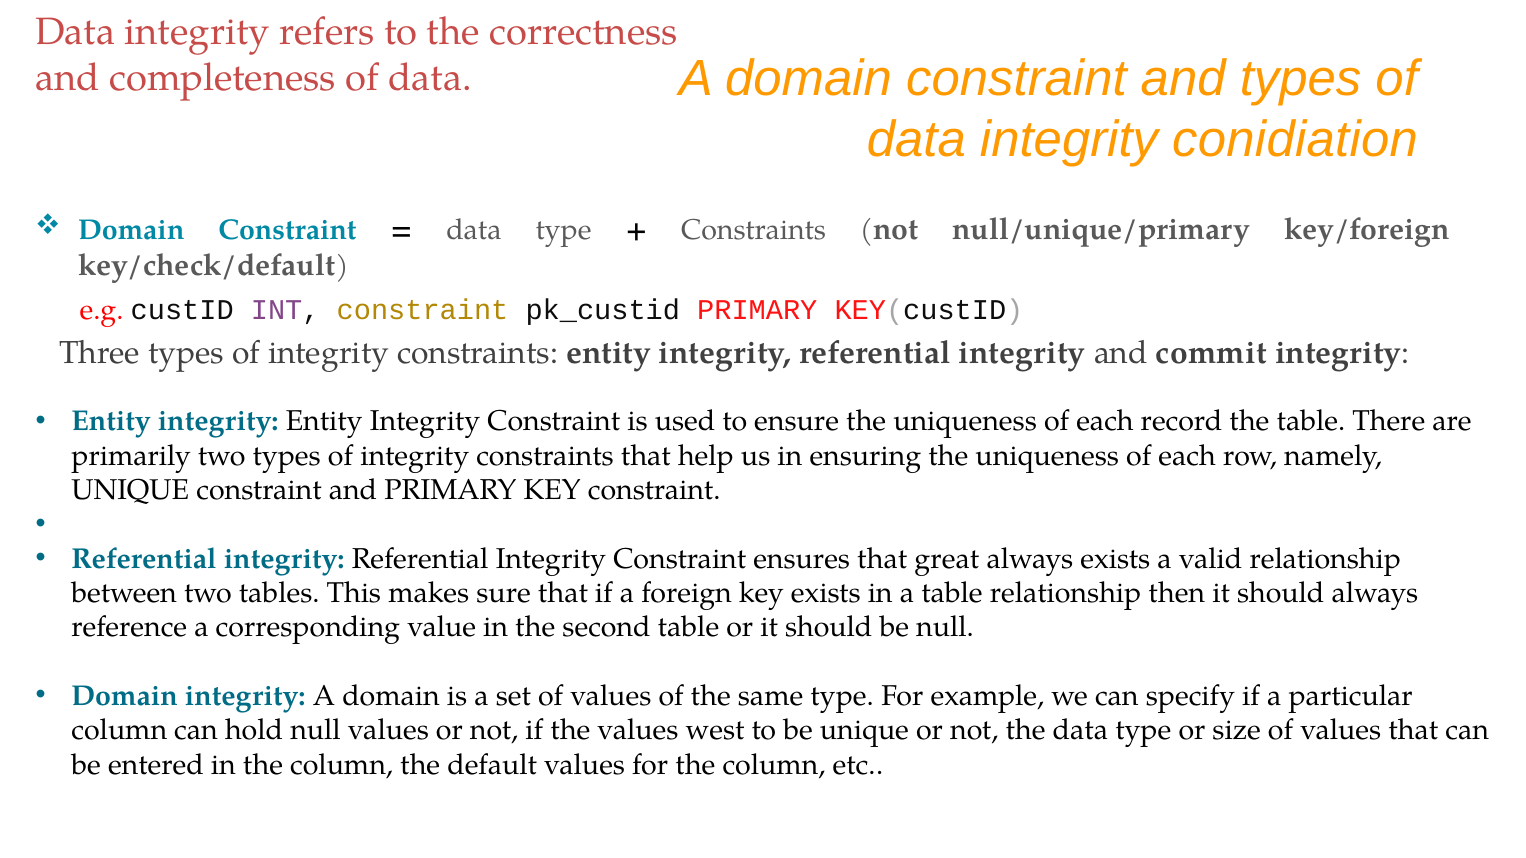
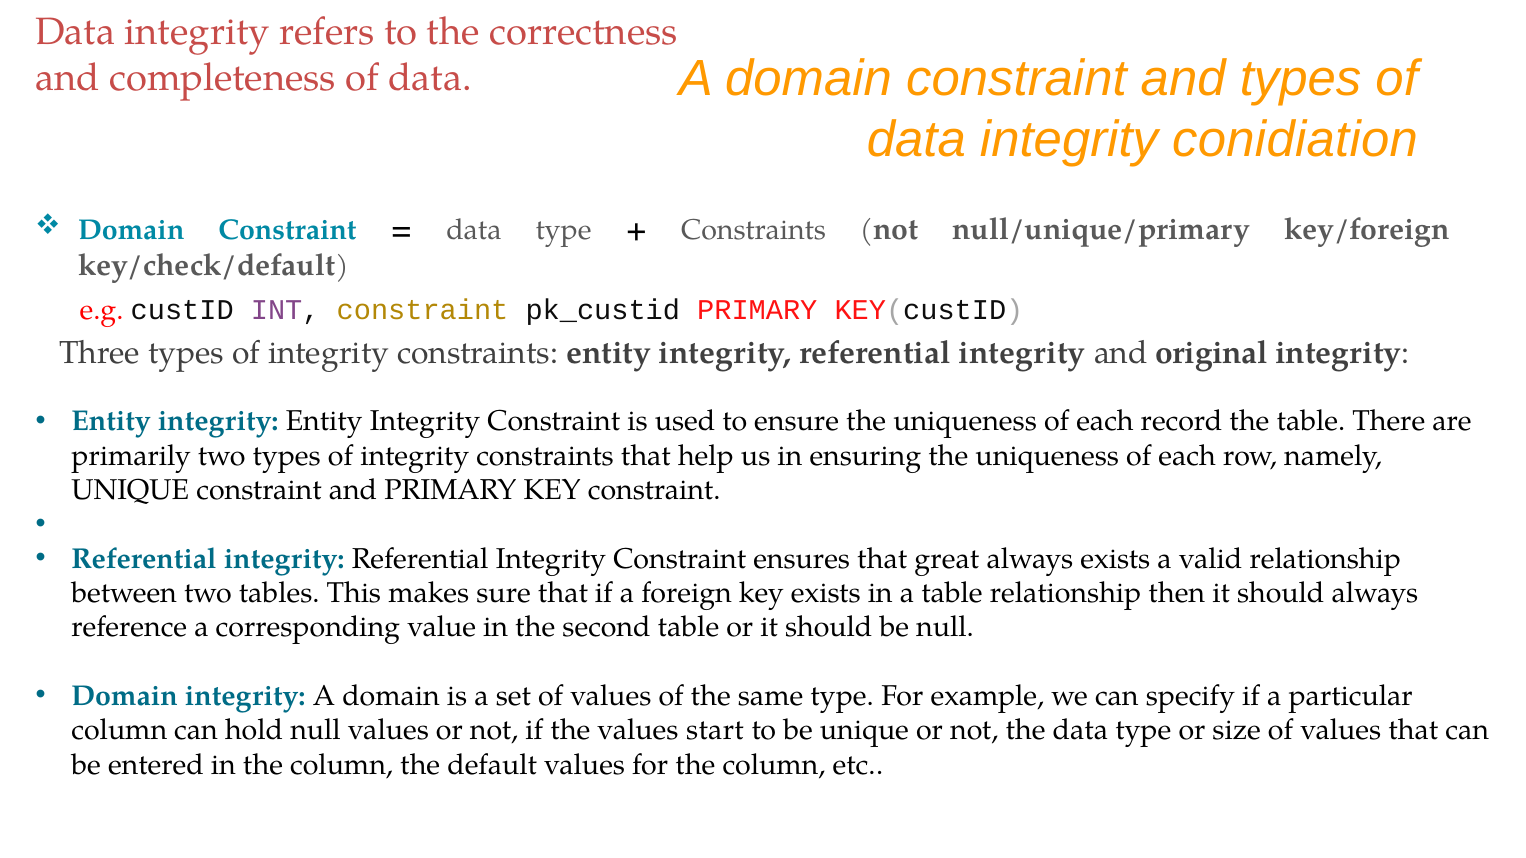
commit: commit -> original (1212, 353)
west: west -> start (715, 731)
